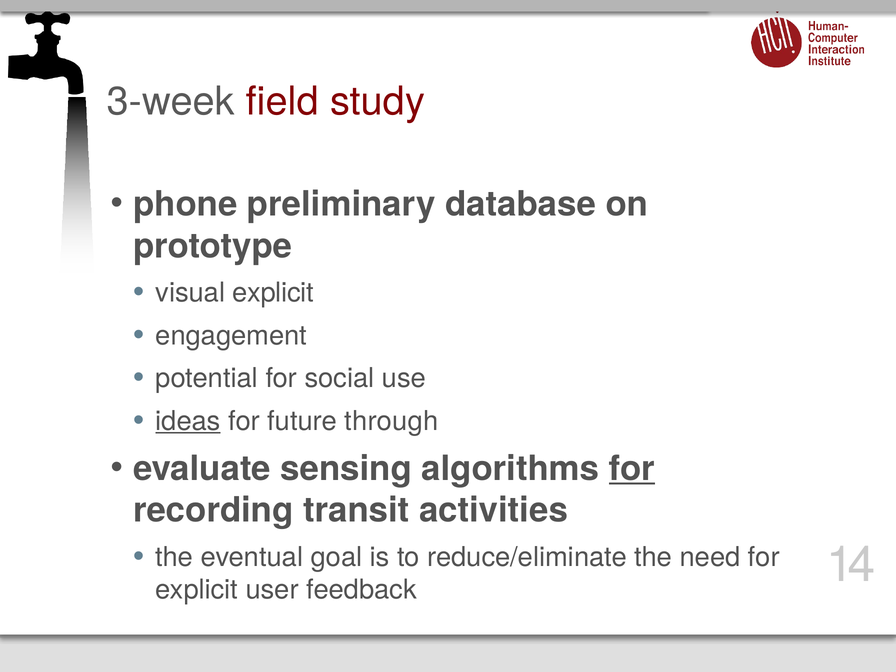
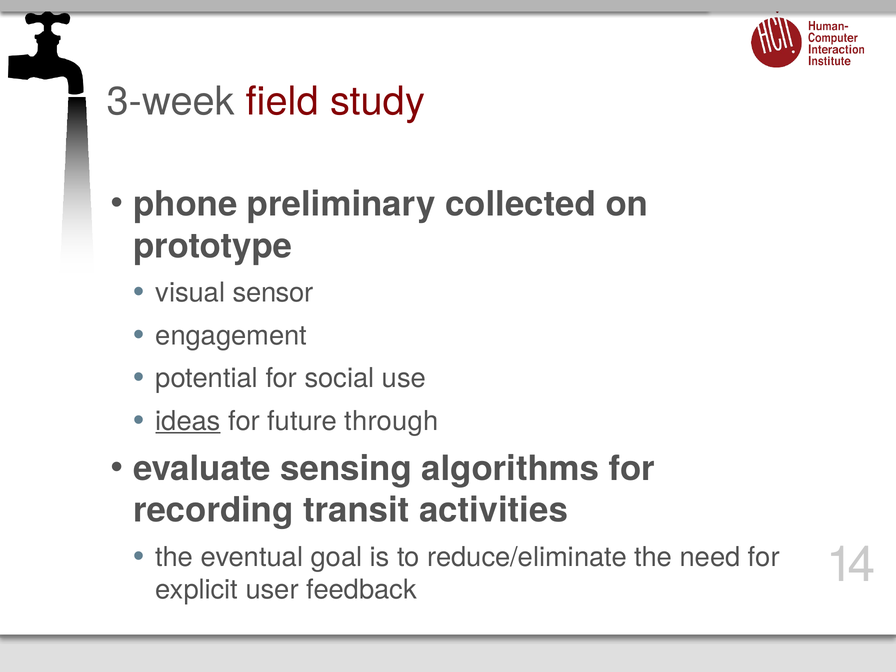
database: database -> collected (521, 204)
visual explicit: explicit -> sensor (273, 293)
for underline: present -> none (632, 469)
